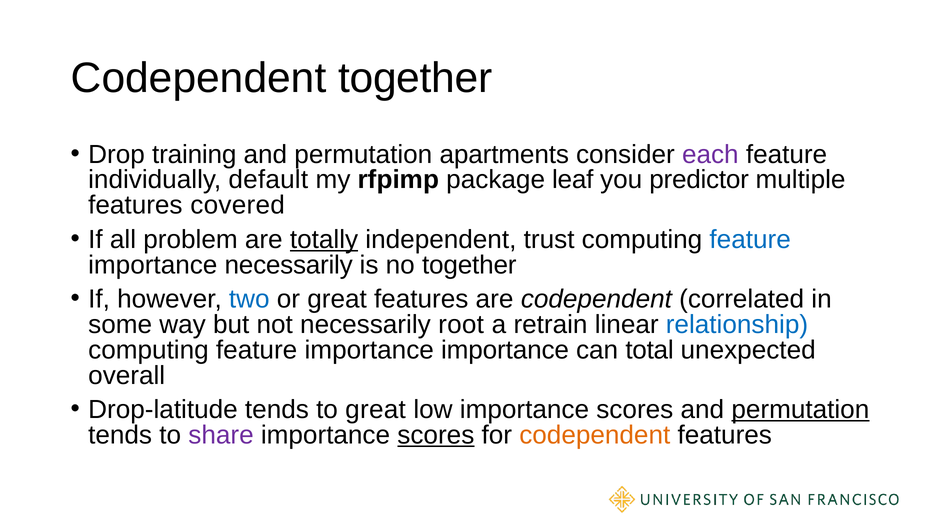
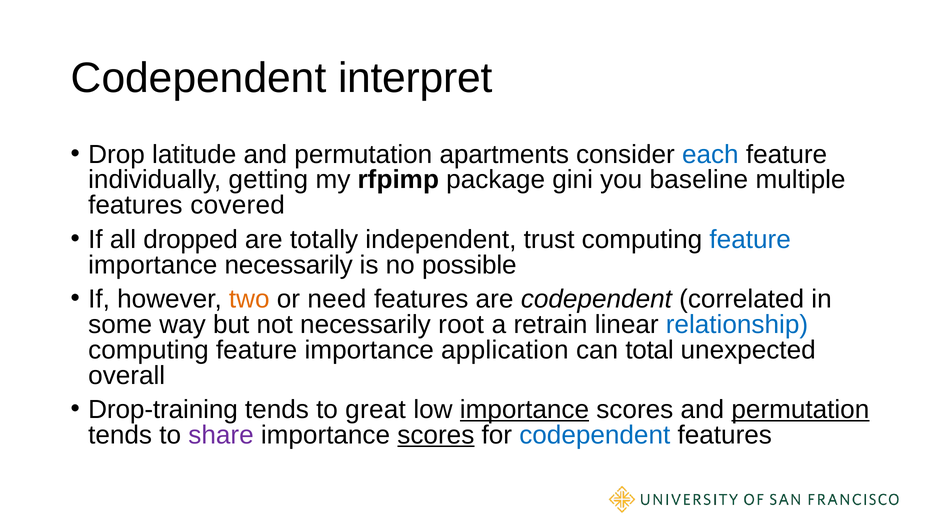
Codependent together: together -> interpret (415, 78)
training: training -> latitude (194, 154)
each colour: purple -> blue (710, 154)
default: default -> getting (268, 180)
leaf: leaf -> gini (573, 180)
predictor: predictor -> baseline (699, 180)
problem: problem -> dropped (191, 239)
totally underline: present -> none (324, 239)
no together: together -> possible (469, 265)
two colour: blue -> orange (249, 299)
or great: great -> need (337, 299)
importance importance: importance -> application (505, 350)
Drop-latitude: Drop-latitude -> Drop-training (163, 409)
importance underline: none -> present (524, 409)
codependent colour: orange -> blue (595, 435)
